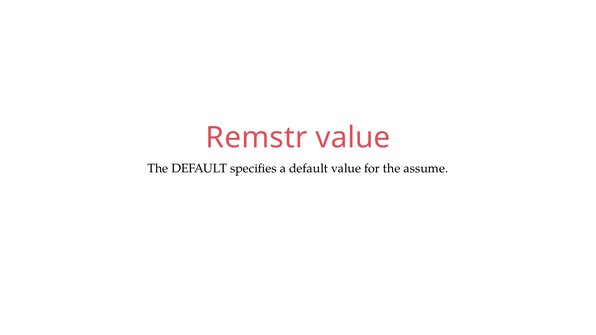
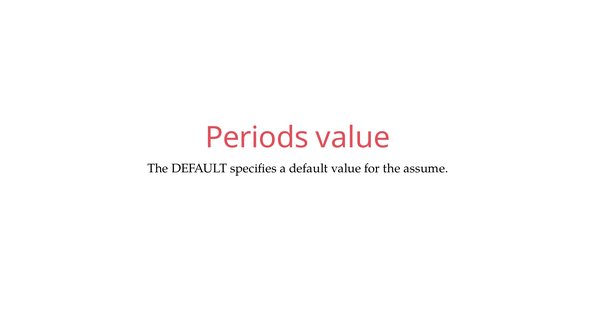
Remstr: Remstr -> Periods (257, 138)
